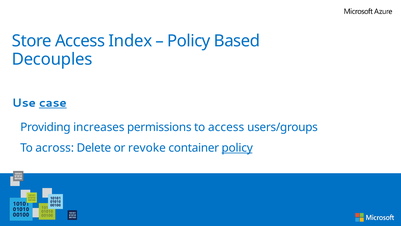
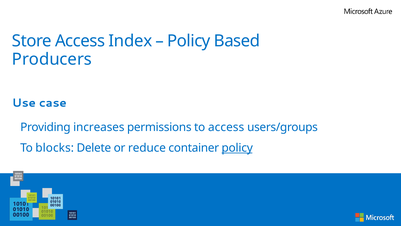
Decouples: Decouples -> Producers (52, 59)
case underline: present -> none (53, 103)
across: across -> blocks (55, 148)
revoke: revoke -> reduce (147, 148)
